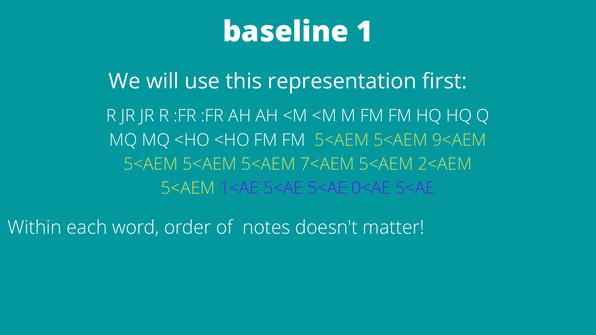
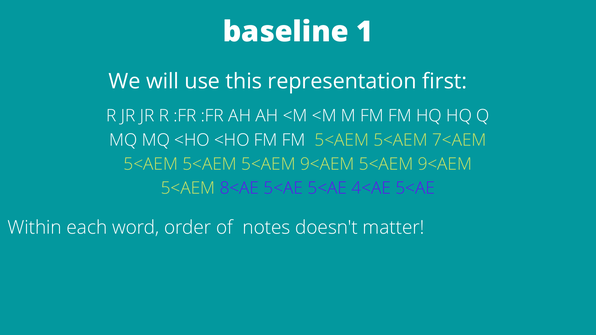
9<AEM: 9<AEM -> 7<AEM (459, 140)
5<AEM 5<AEM 7<AEM: 7<AEM -> 9<AEM (327, 164)
2<AEM: 2<AEM -> 9<AEM (445, 164)
1<AE: 1<AE -> 8<AE (239, 188)
0<AE: 0<AE -> 4<AE (371, 188)
